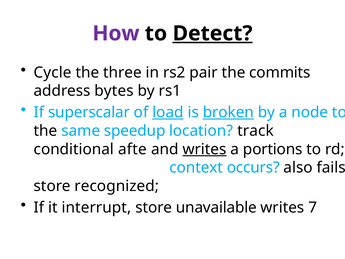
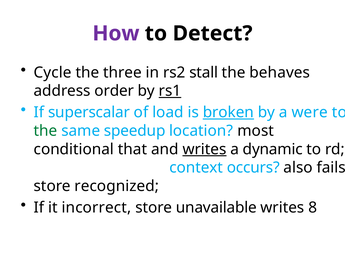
Detect underline: present -> none (213, 33)
pair: pair -> stall (204, 72)
commits: commits -> behaves (280, 72)
bytes: bytes -> order (114, 91)
rs1 underline: none -> present (170, 91)
load underline: present -> none (168, 112)
node: node -> were (310, 112)
the colour: black -> green (45, 131)
track: track -> most (256, 131)
afte: afte -> that (132, 149)
portions: portions -> dynamic (273, 149)
interrupt: interrupt -> incorrect (96, 207)
7: 7 -> 8 (313, 207)
